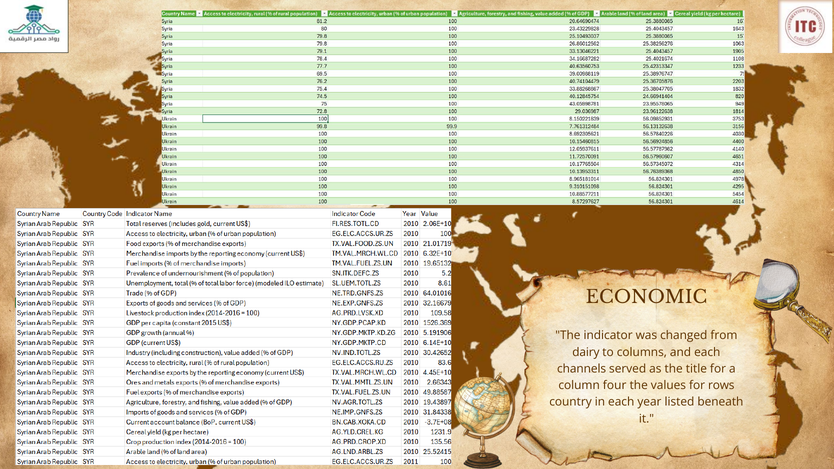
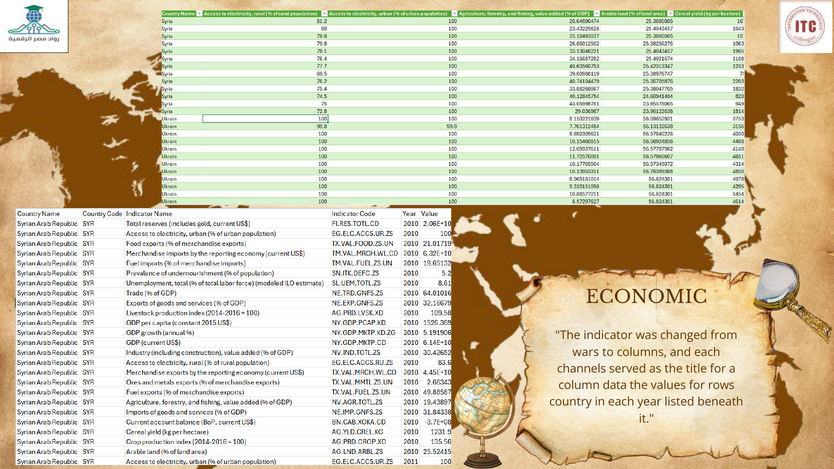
dairy: dairy -> wars (586, 352)
four: four -> data (615, 386)
